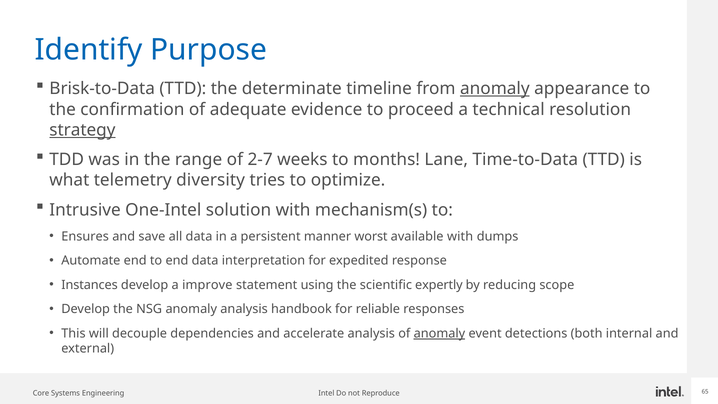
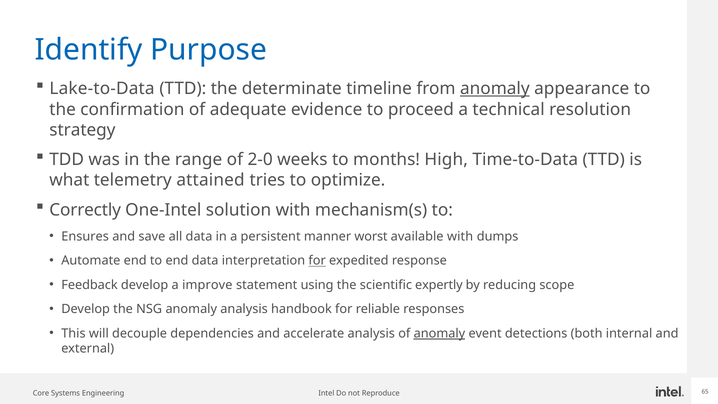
Brisk-to-Data: Brisk-to-Data -> Lake-to-Data (102, 89)
strategy underline: present -> none (82, 130)
2-7: 2-7 -> 2-0 (260, 160)
Lane: Lane -> High (446, 160)
diversity: diversity -> attained (211, 180)
Intrusive: Intrusive -> Correctly (85, 210)
for underline: none -> present (317, 261)
Instances: Instances -> Feedback (90, 285)
